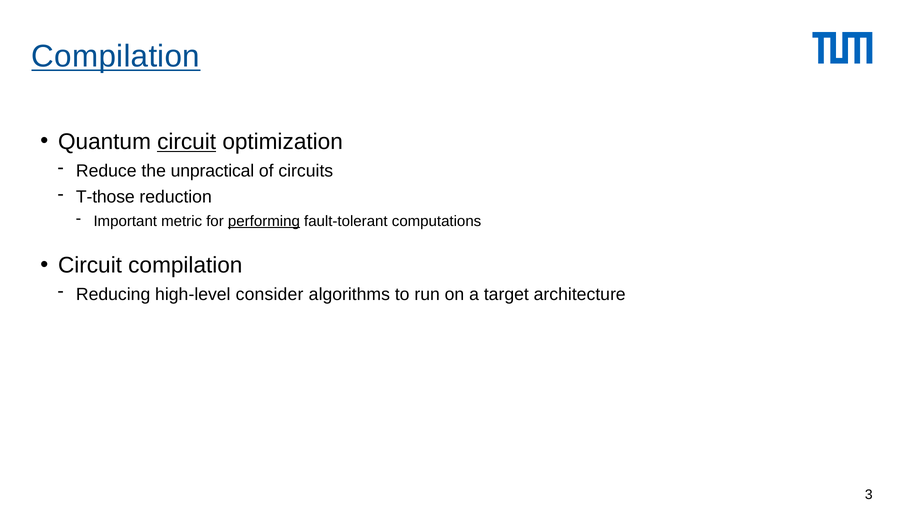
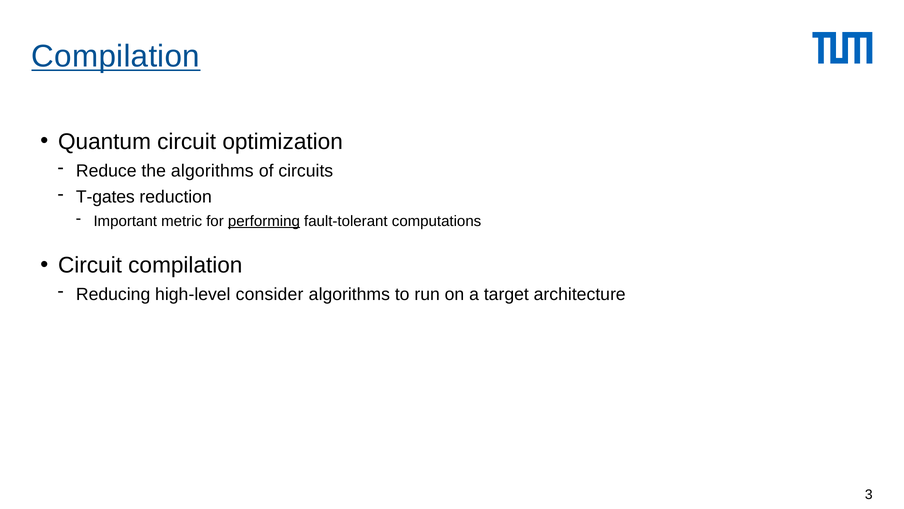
circuit underline: present -> none (187, 142)
the unpractical: unpractical -> algorithms (212, 171)
T-those: T-those -> T-gates (105, 197)
